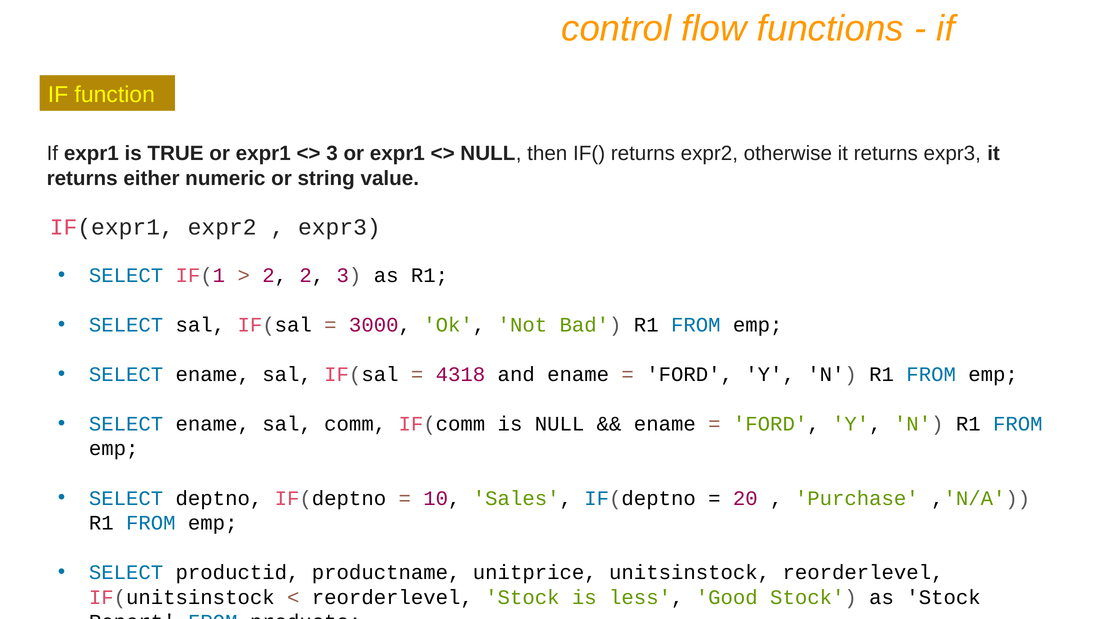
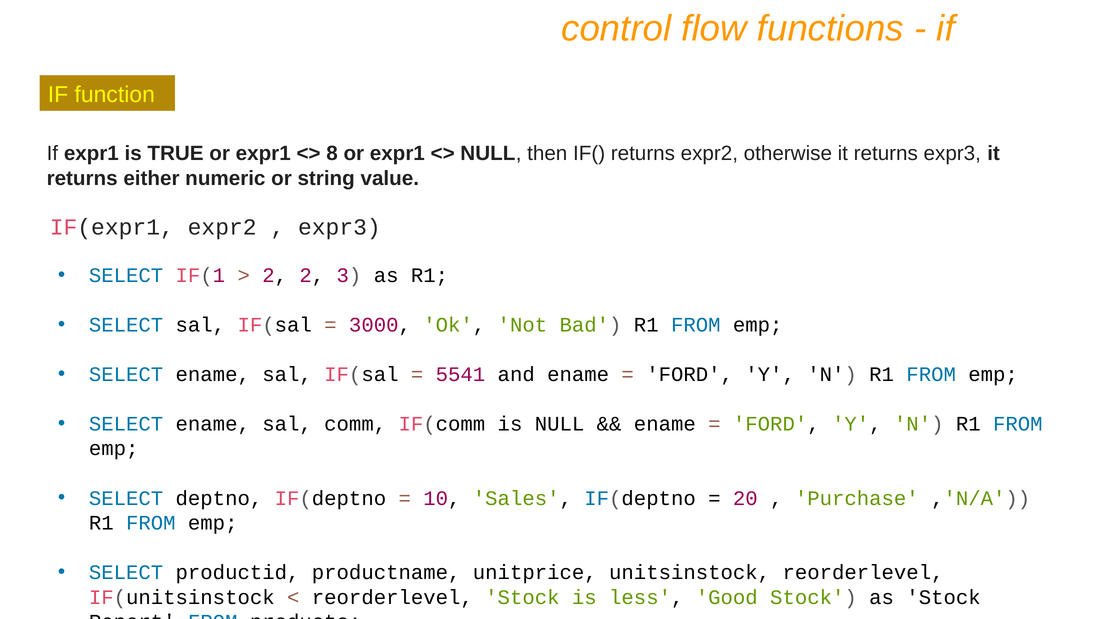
3: 3 -> 8 (332, 154)
4318: 4318 -> 5541 (460, 375)
